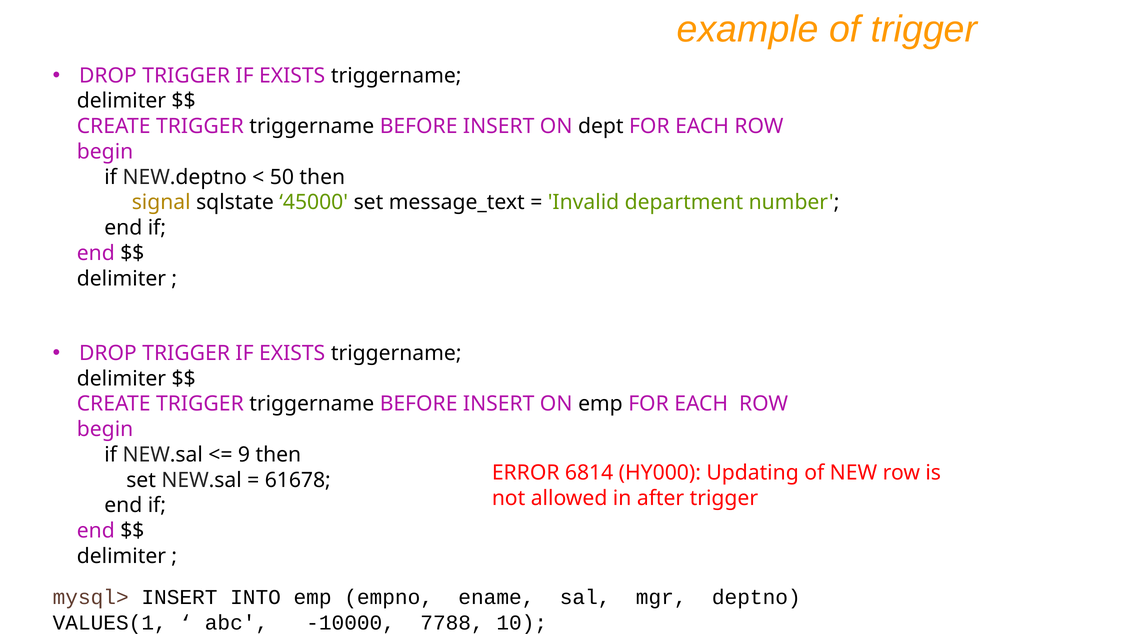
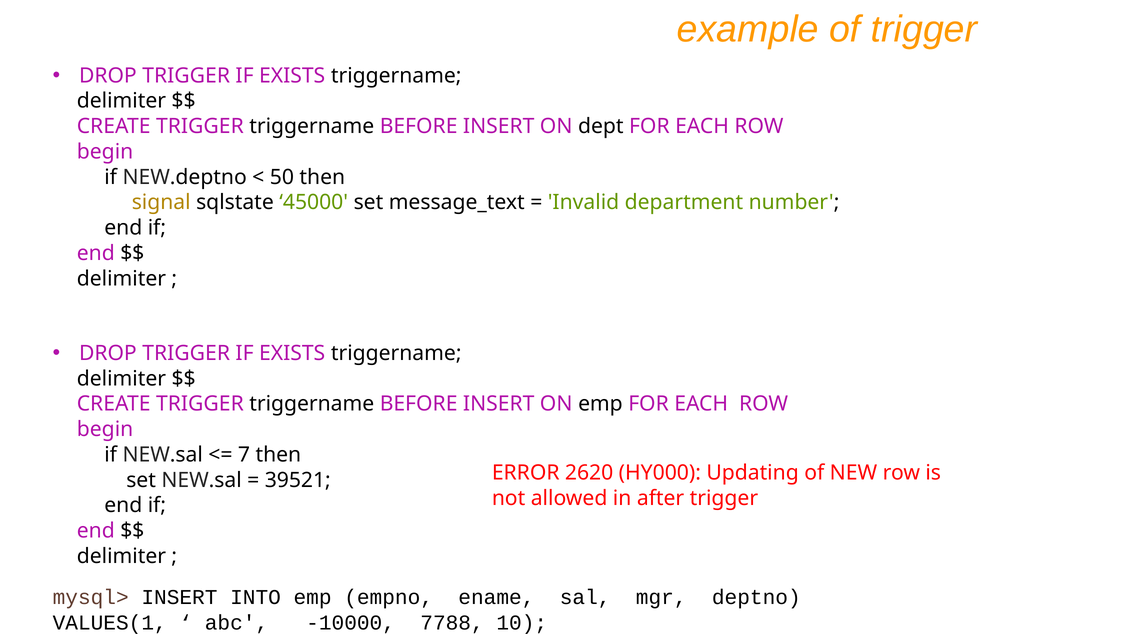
9: 9 -> 7 (244, 455)
6814: 6814 -> 2620 (589, 473)
61678: 61678 -> 39521 (298, 480)
